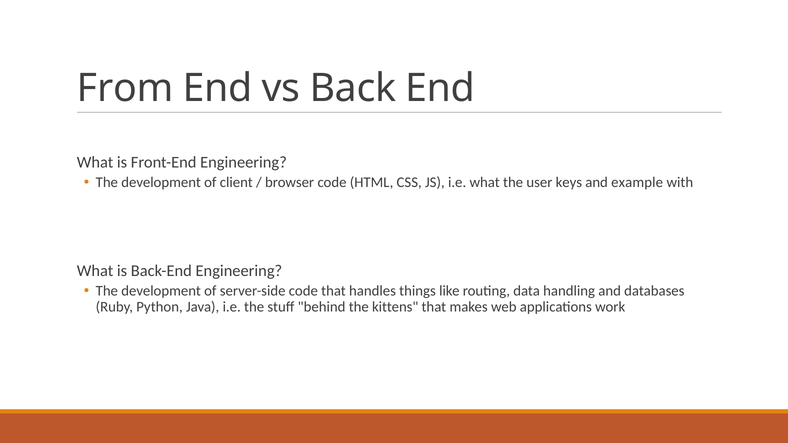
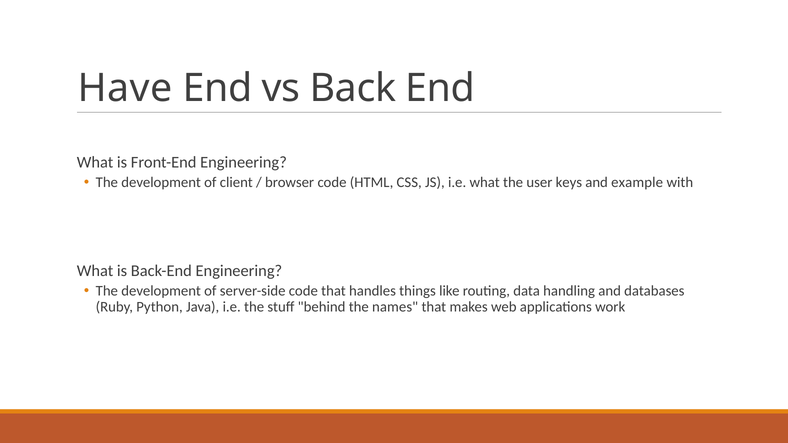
From: From -> Have (125, 88)
kittens: kittens -> names (395, 307)
